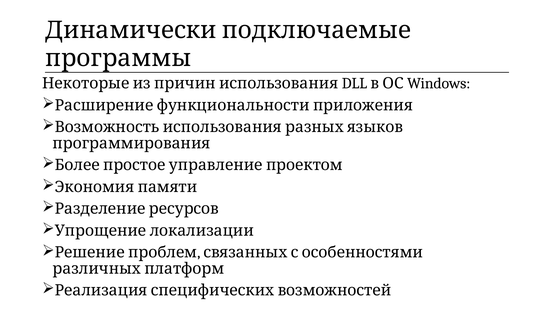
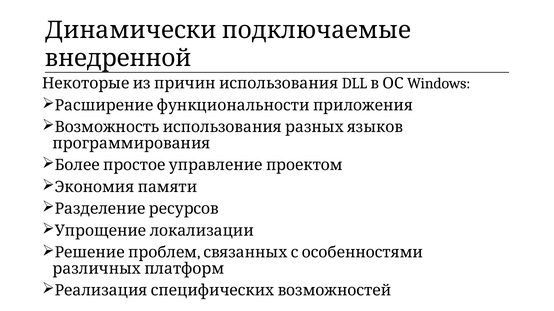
программы: программы -> внедренной (118, 58)
